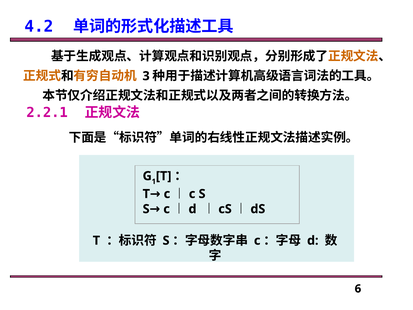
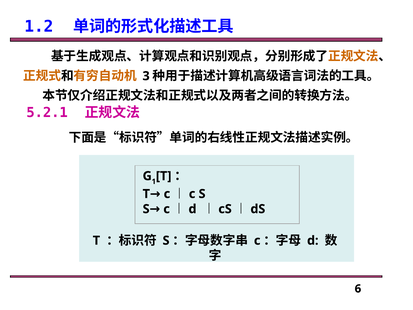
4.2: 4.2 -> 1.2 (39, 27)
2.2.1: 2.2.1 -> 5.2.1 (47, 112)
